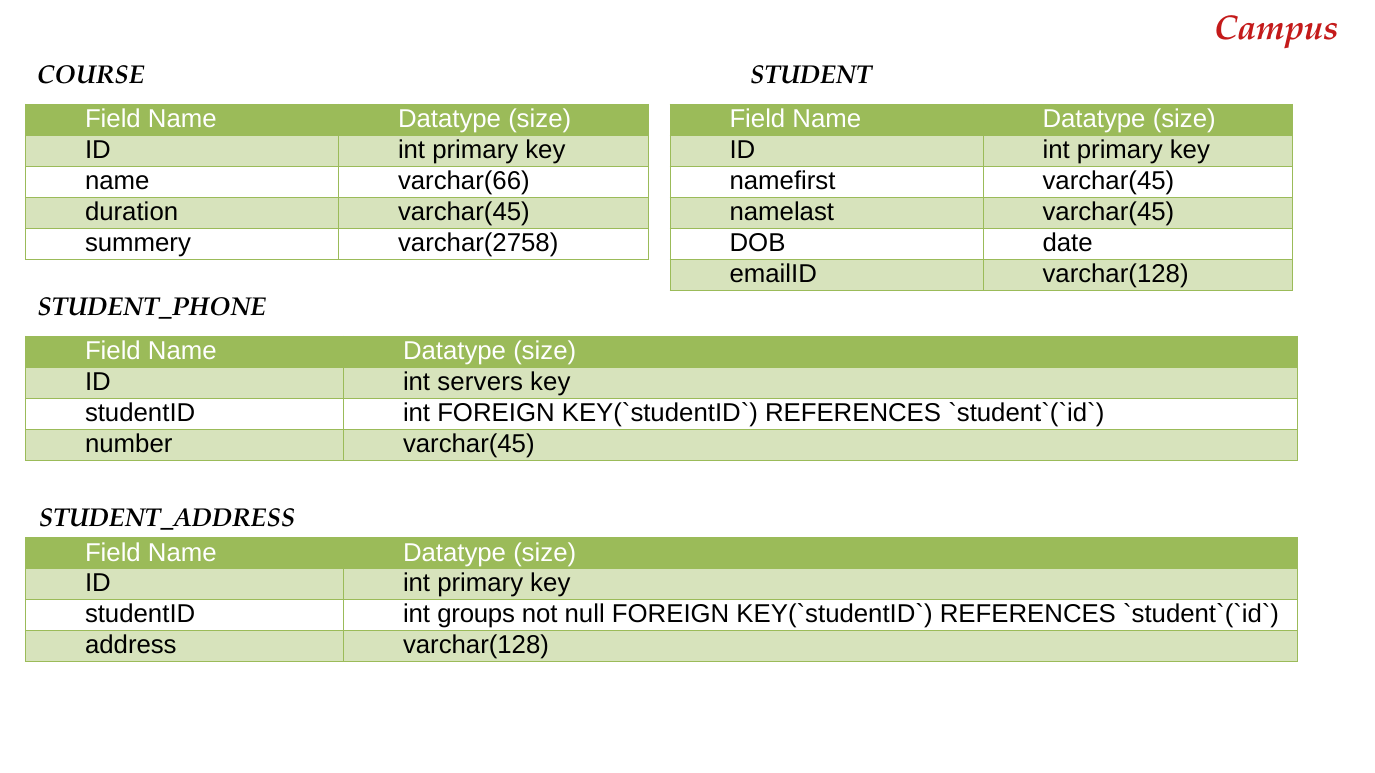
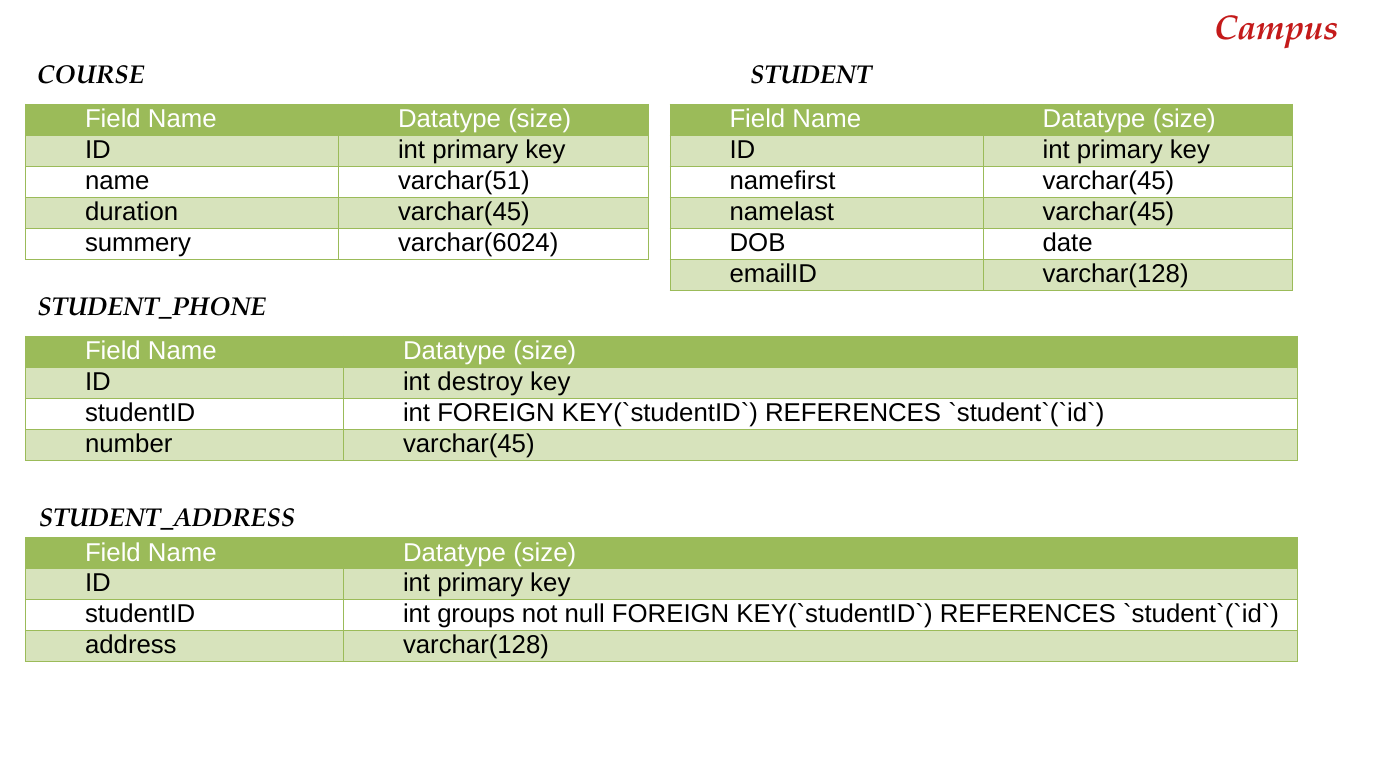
varchar(66: varchar(66 -> varchar(51 (464, 181)
varchar(2758: varchar(2758 -> varchar(6024 (478, 243)
servers: servers -> destroy (480, 383)
